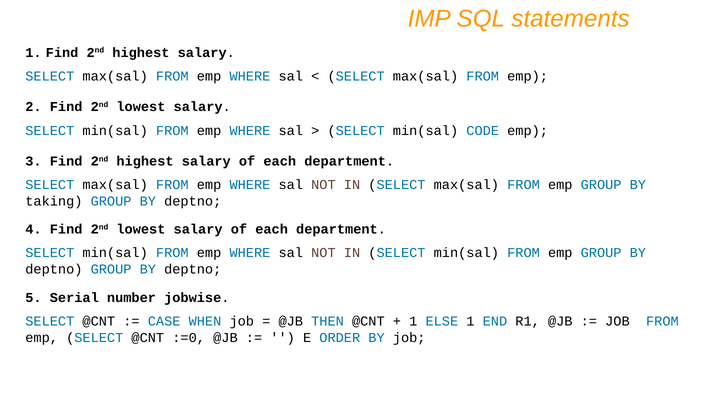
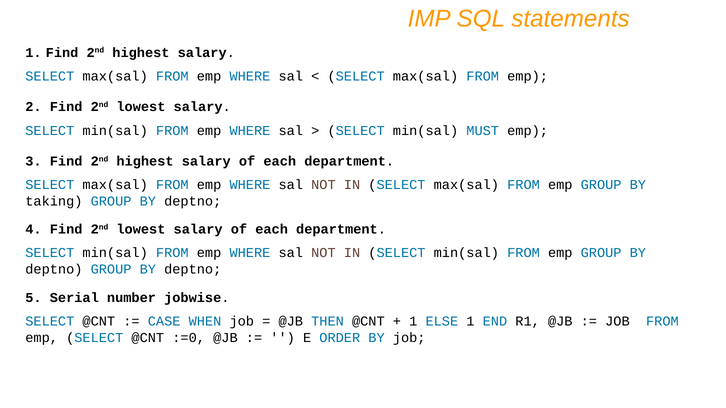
CODE: CODE -> MUST (483, 131)
